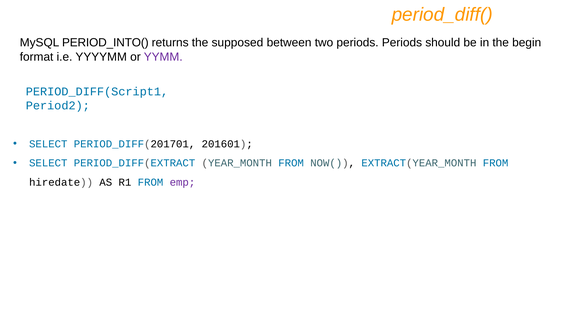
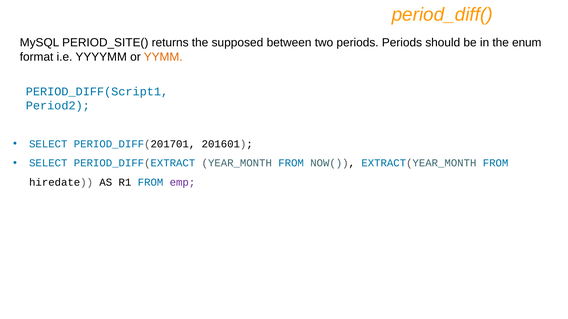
PERIOD_INTO(: PERIOD_INTO( -> PERIOD_SITE( (105, 43)
begin: begin -> enum (527, 43)
YYMM colour: purple -> orange (163, 57)
